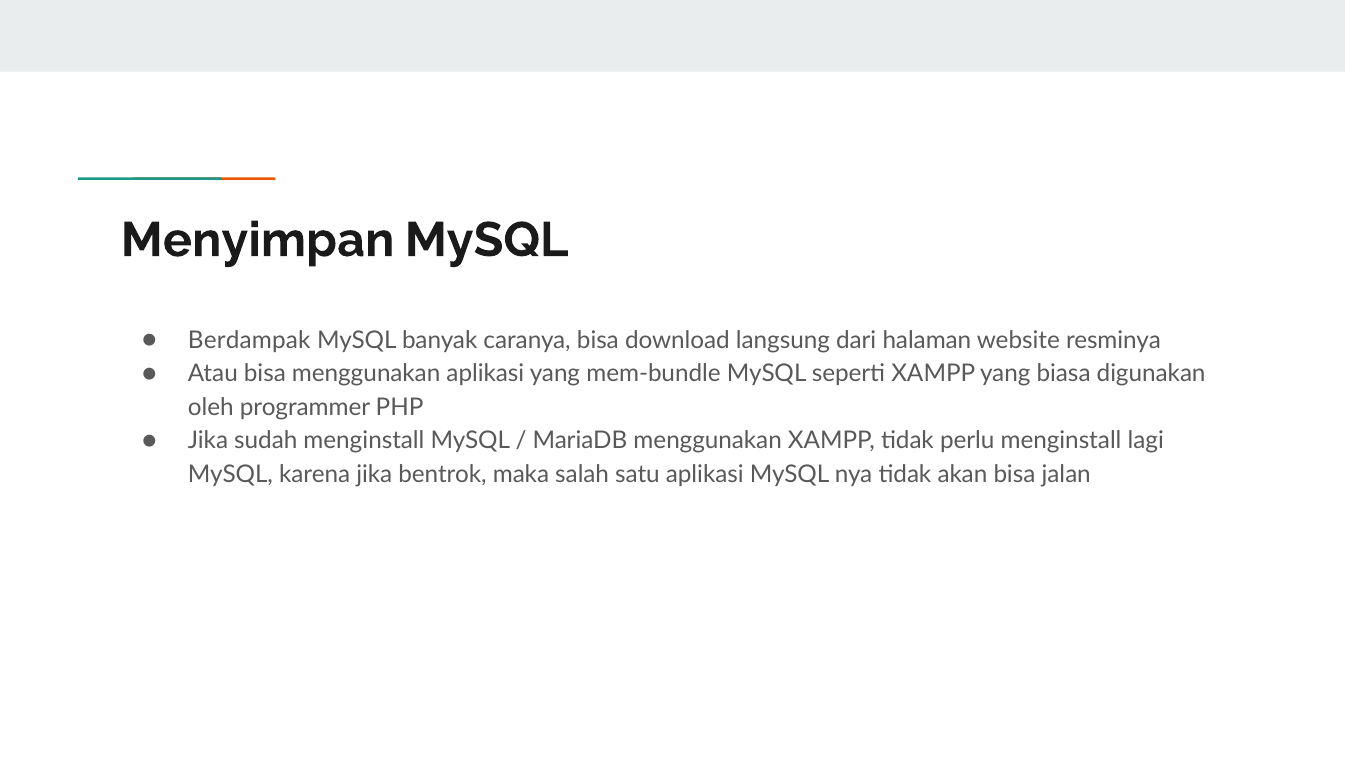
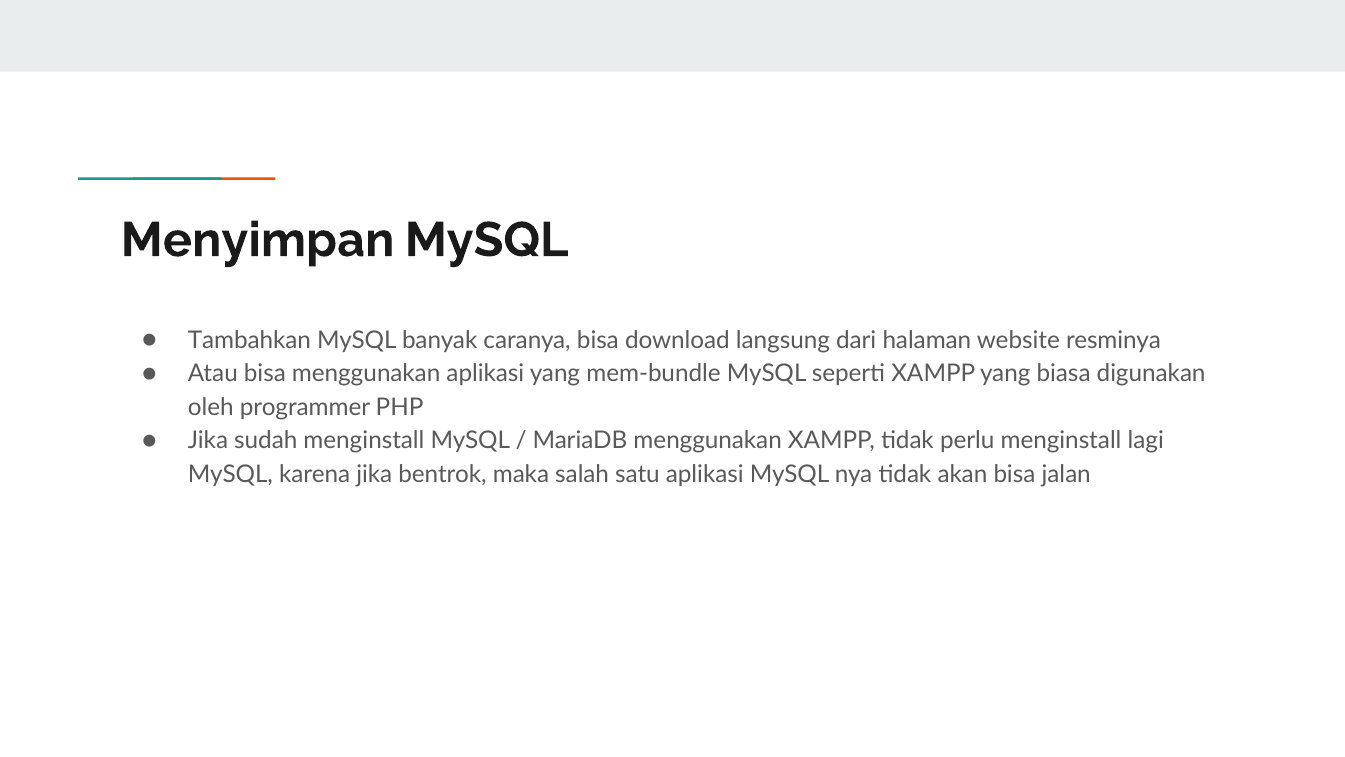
Berdampak: Berdampak -> Tambahkan (249, 340)
